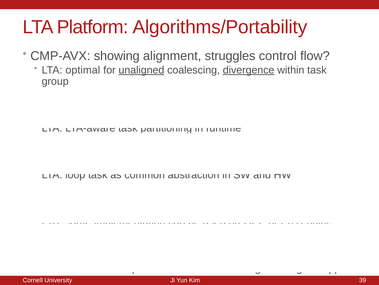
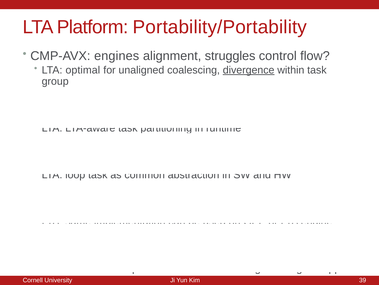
Algorithms/Portability: Algorithms/Portability -> Portability/Portability (220, 27)
showing: showing -> engines (117, 56)
unaligned underline: present -> none (141, 70)
